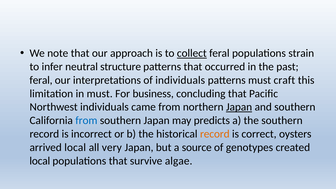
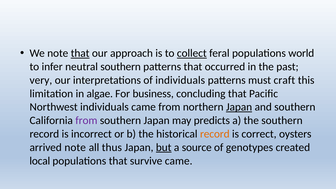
that underline: none -> present (80, 53)
strain: strain -> world (301, 53)
neutral structure: structure -> southern (121, 67)
feral: feral -> very (41, 80)
in must: must -> algae (100, 94)
from colour: blue -> purple (86, 120)
arrived local: local -> note (75, 147)
very: very -> thus (112, 147)
but underline: none -> present (164, 147)
survive algae: algae -> came (179, 161)
